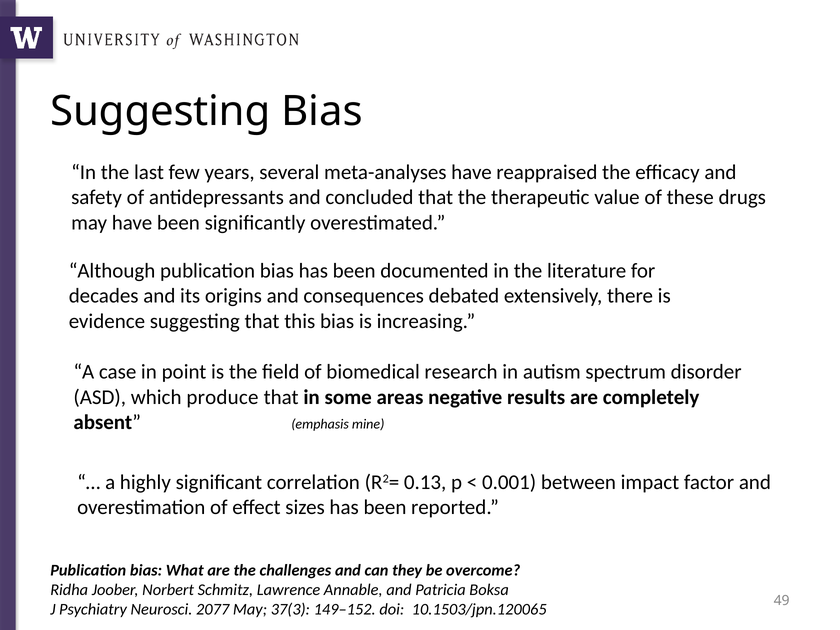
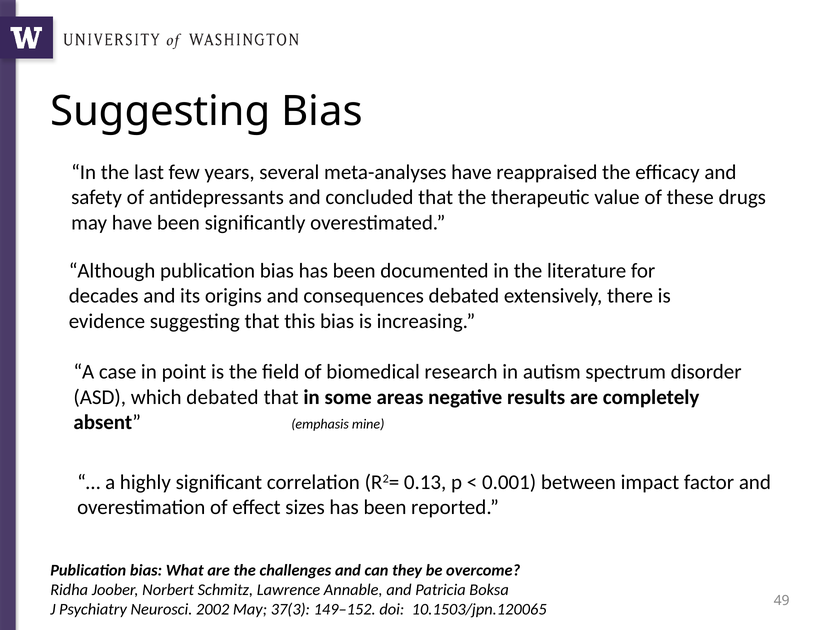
which produce: produce -> debated (222, 397)
2077: 2077 -> 2002 (213, 609)
